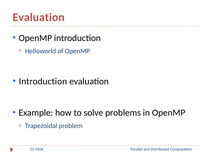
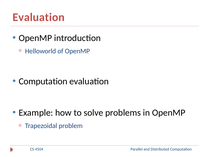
Introduction: Introduction -> Computation (43, 81)
